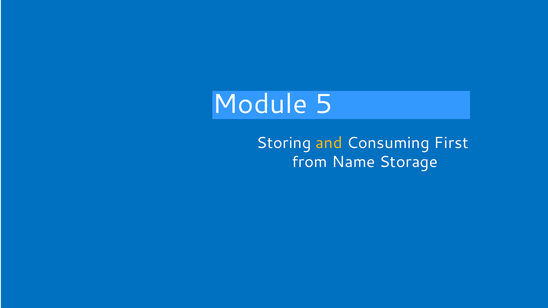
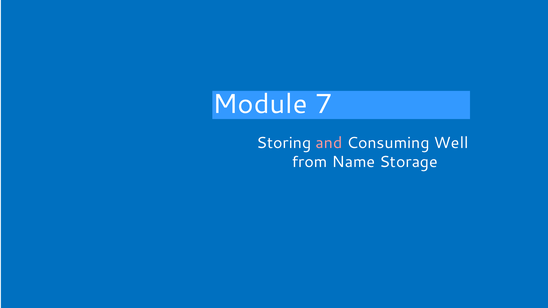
5: 5 -> 7 (324, 104)
and colour: yellow -> pink (329, 143)
First: First -> Well (451, 143)
